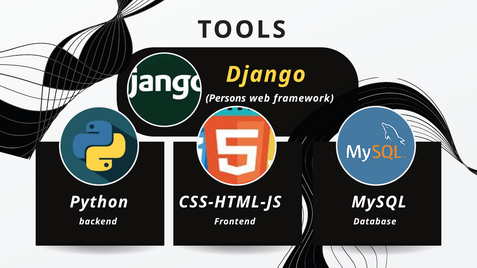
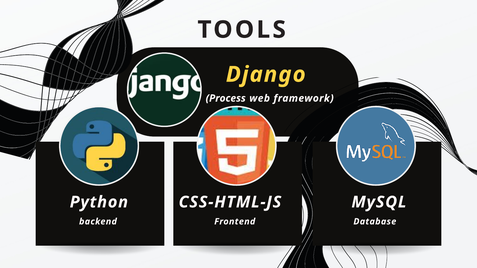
Persons: Persons -> Process (226, 98)
